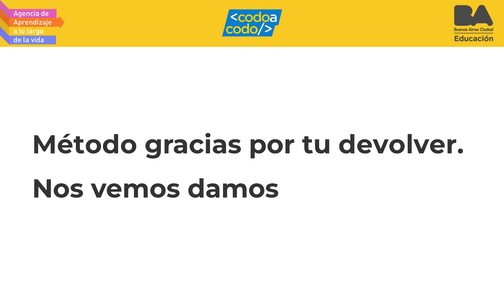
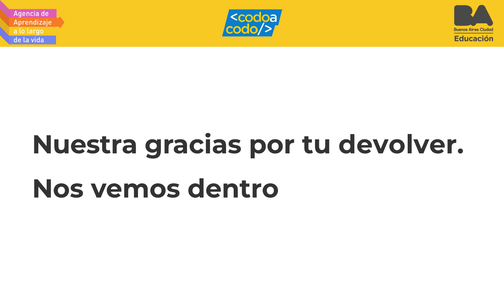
Método: Método -> Nuestra (85, 145)
damos: damos -> dentro (233, 189)
